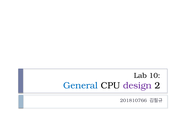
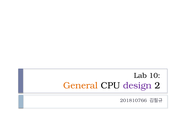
General colour: blue -> orange (81, 85)
